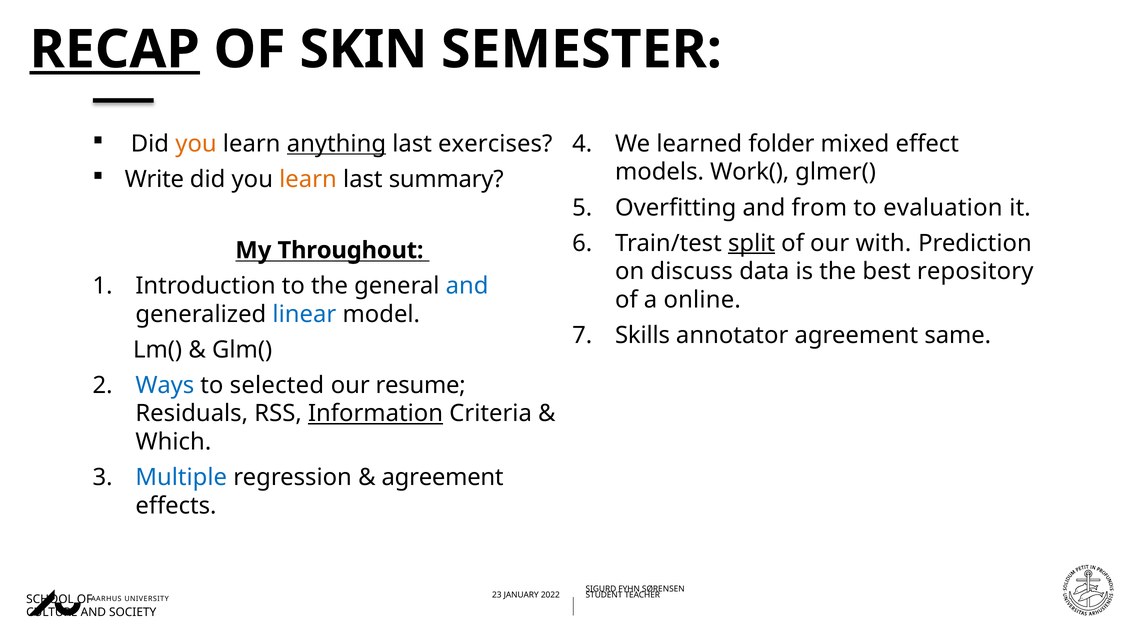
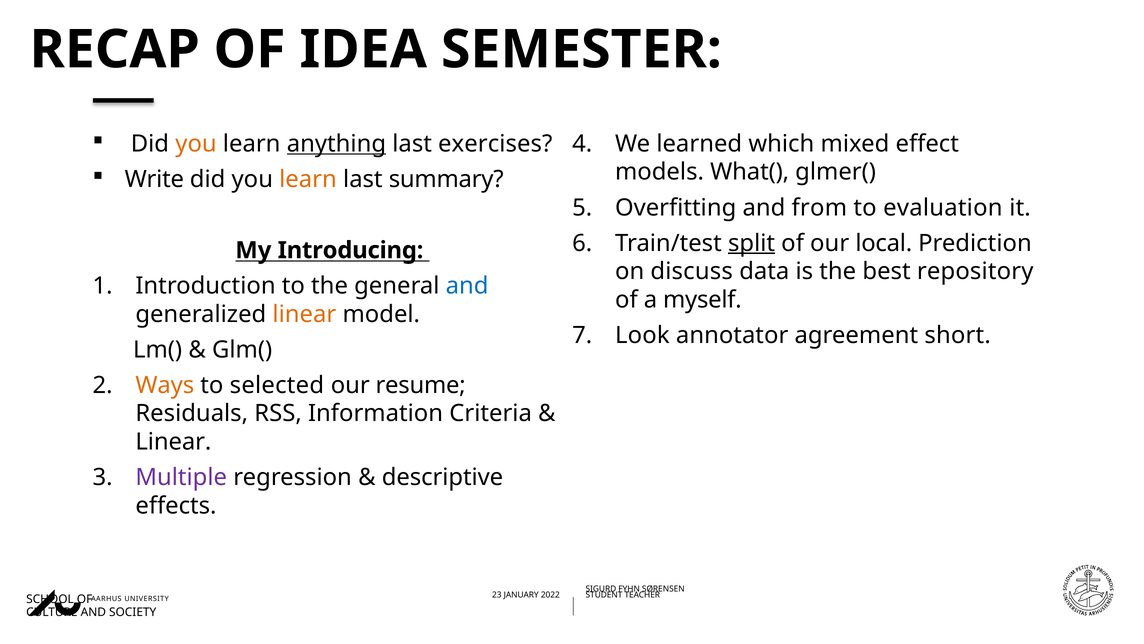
RECAP underline: present -> none (115, 50)
SKIN: SKIN -> IDEA (363, 50)
folder: folder -> which (781, 144)
Work(: Work( -> What( (750, 172)
with: with -> local (884, 243)
Throughout: Throughout -> Introducing (351, 250)
online: online -> myself (702, 300)
linear colour: blue -> orange (304, 314)
Skills: Skills -> Look (642, 335)
same: same -> short (958, 335)
Ways colour: blue -> orange (165, 385)
Information underline: present -> none (376, 413)
Which: Which -> Linear (173, 442)
Multiple colour: blue -> purple (181, 477)
agreement: agreement -> descriptive (442, 477)
